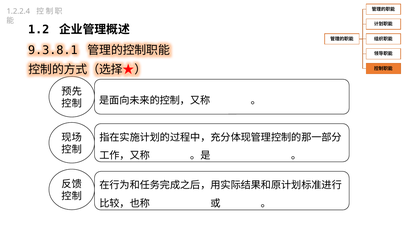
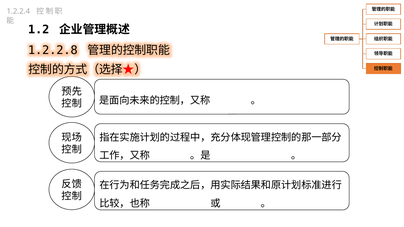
9.3.8.1: 9.3.8.1 -> 1.2.2.8 (53, 50)
